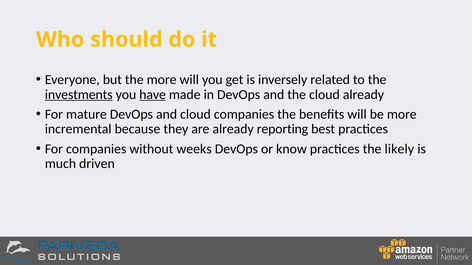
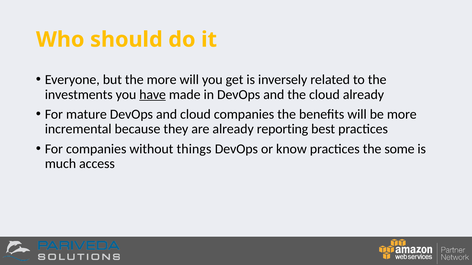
investments underline: present -> none (79, 95)
weeks: weeks -> things (194, 149)
likely: likely -> some (399, 149)
driven: driven -> access (97, 164)
